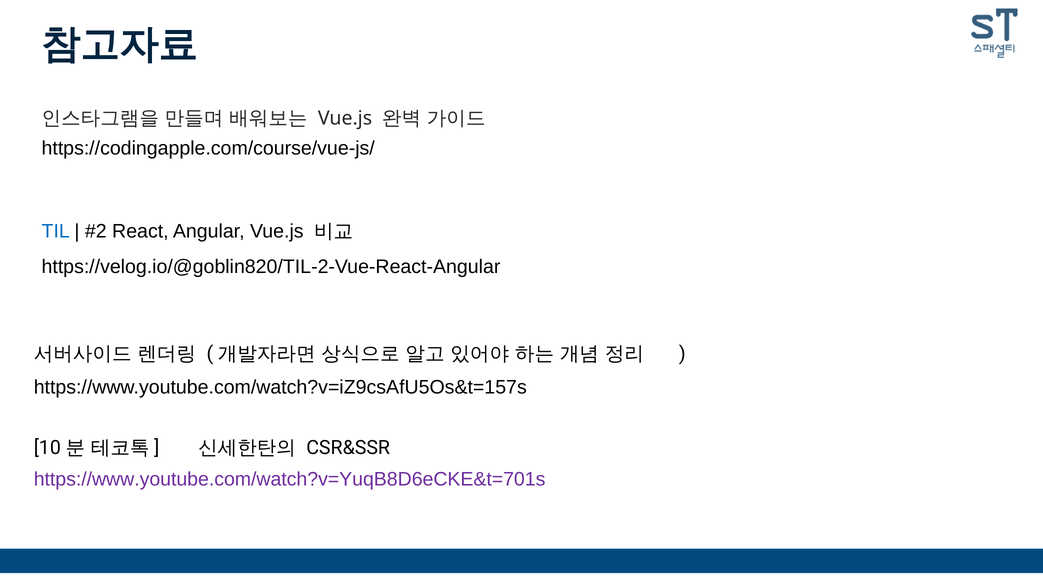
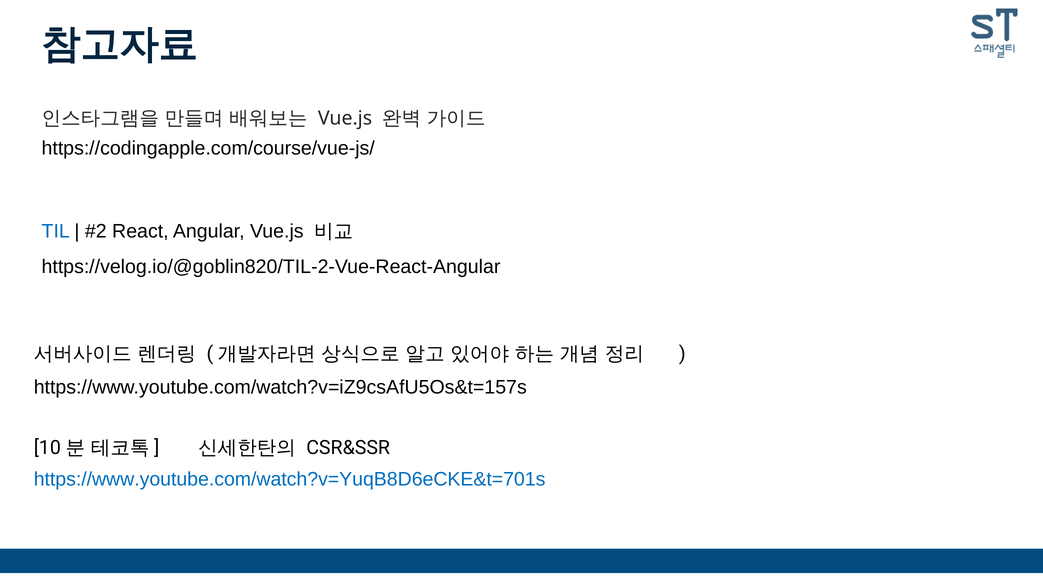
https://www.youtube.com/watch?v=YuqB8D6eCKE&t=701s colour: purple -> blue (290, 479)
